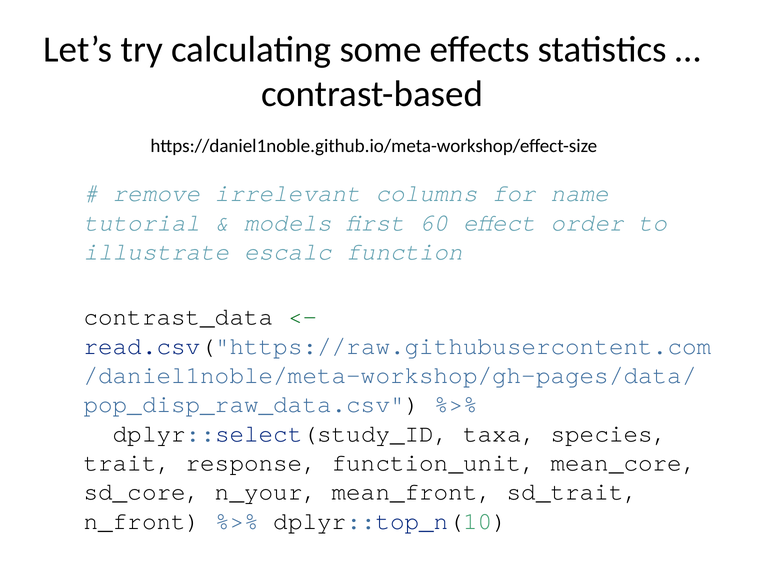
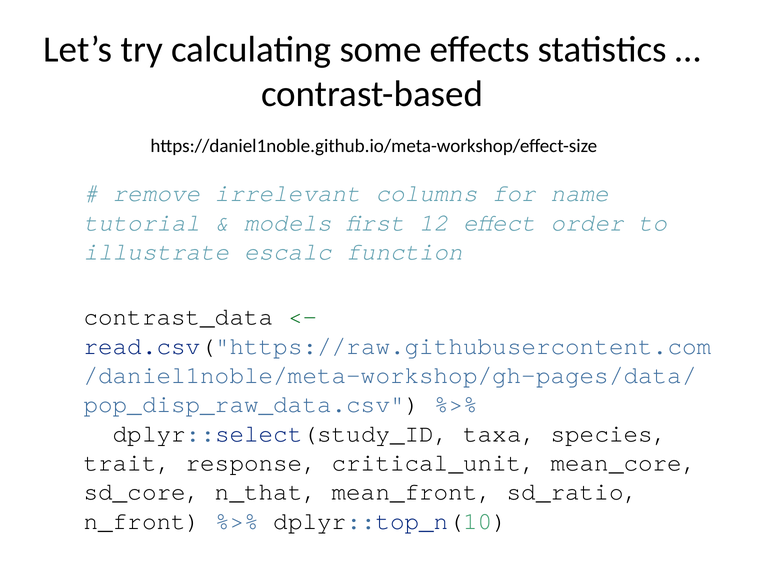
60: 60 -> 12 (434, 222)
function_unit: function_unit -> critical_unit (434, 462)
n_your: n_your -> n_that (266, 492)
sd_trait: sd_trait -> sd_ratio (573, 492)
